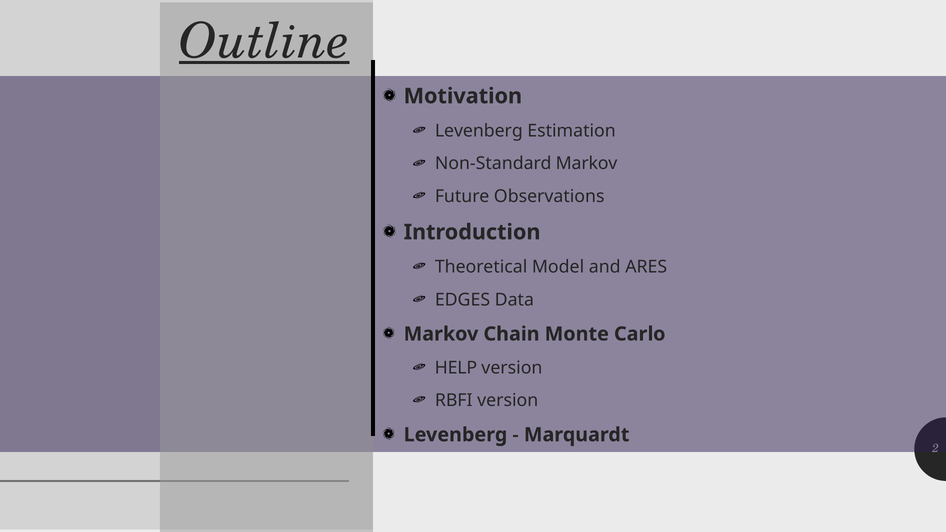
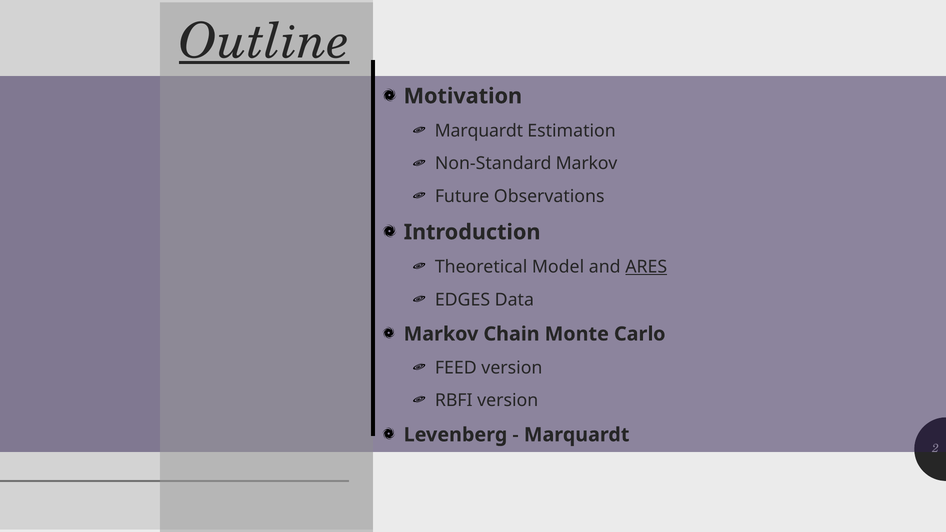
Levenberg: Levenberg -> Marquardt (479, 131)
ARES underline: none -> present (646, 267)
HELP: HELP -> FEED (456, 368)
